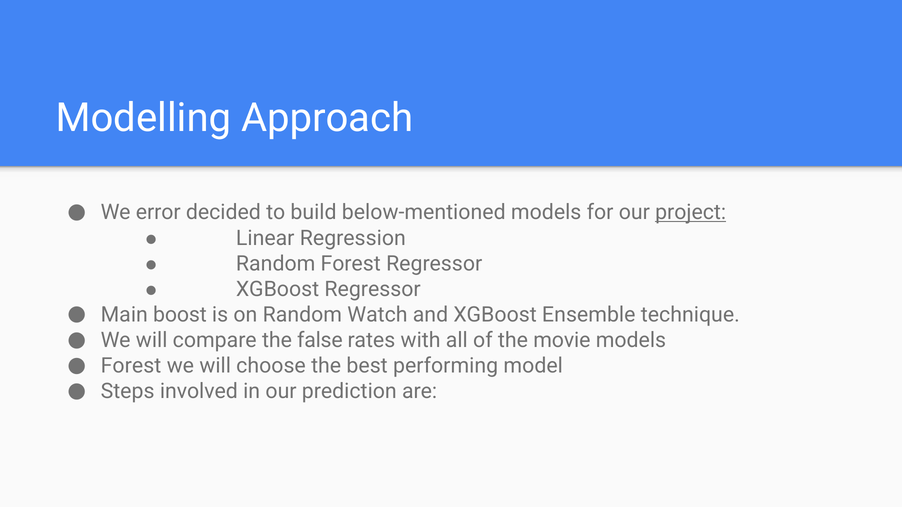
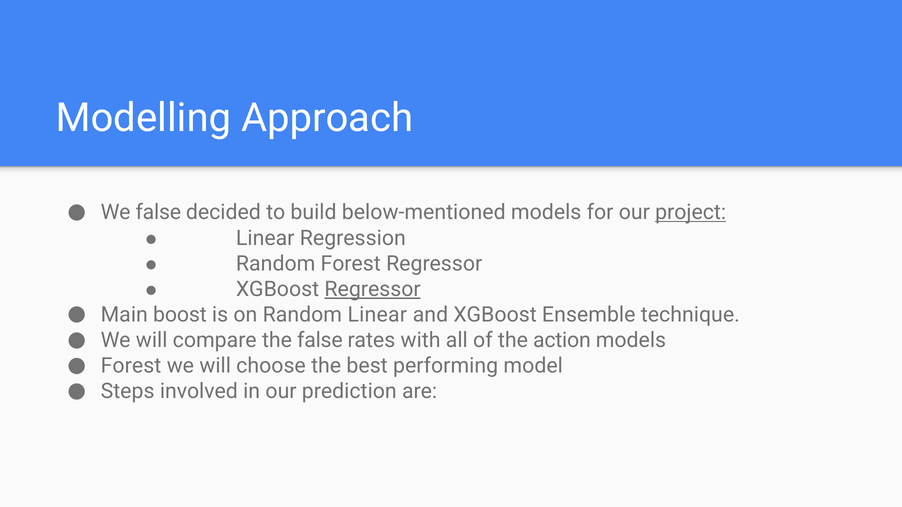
We error: error -> false (158, 213)
Regressor underline: none -> present (373, 289)
Random Watch: Watch -> Linear (377, 315)
movie: movie -> action (562, 340)
